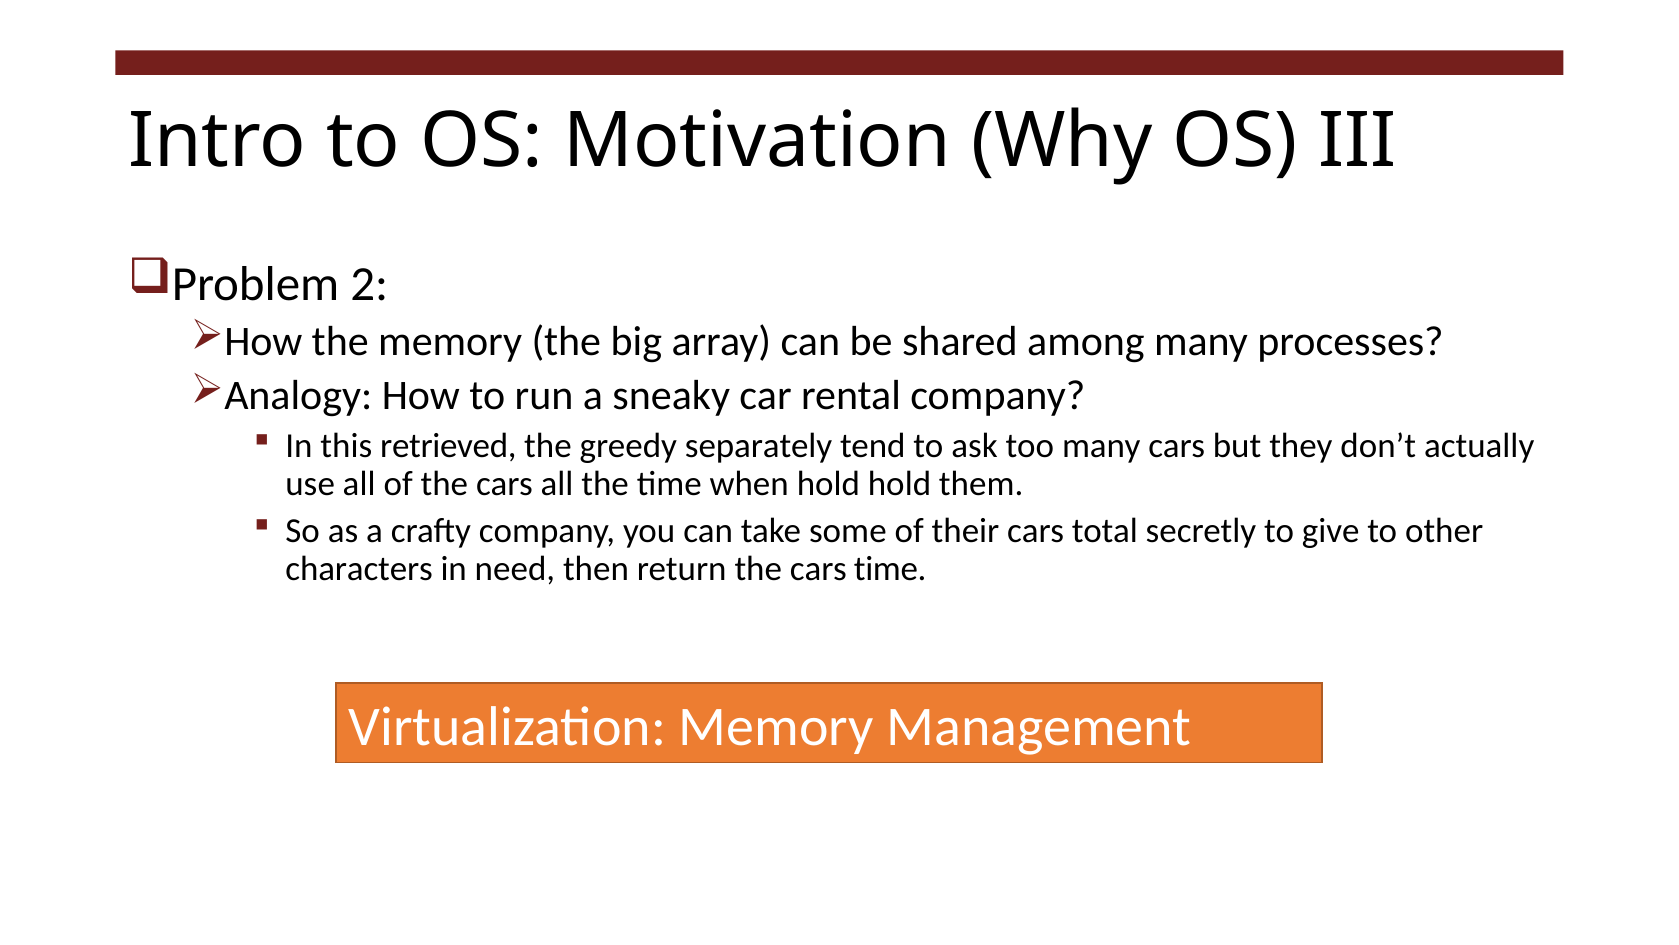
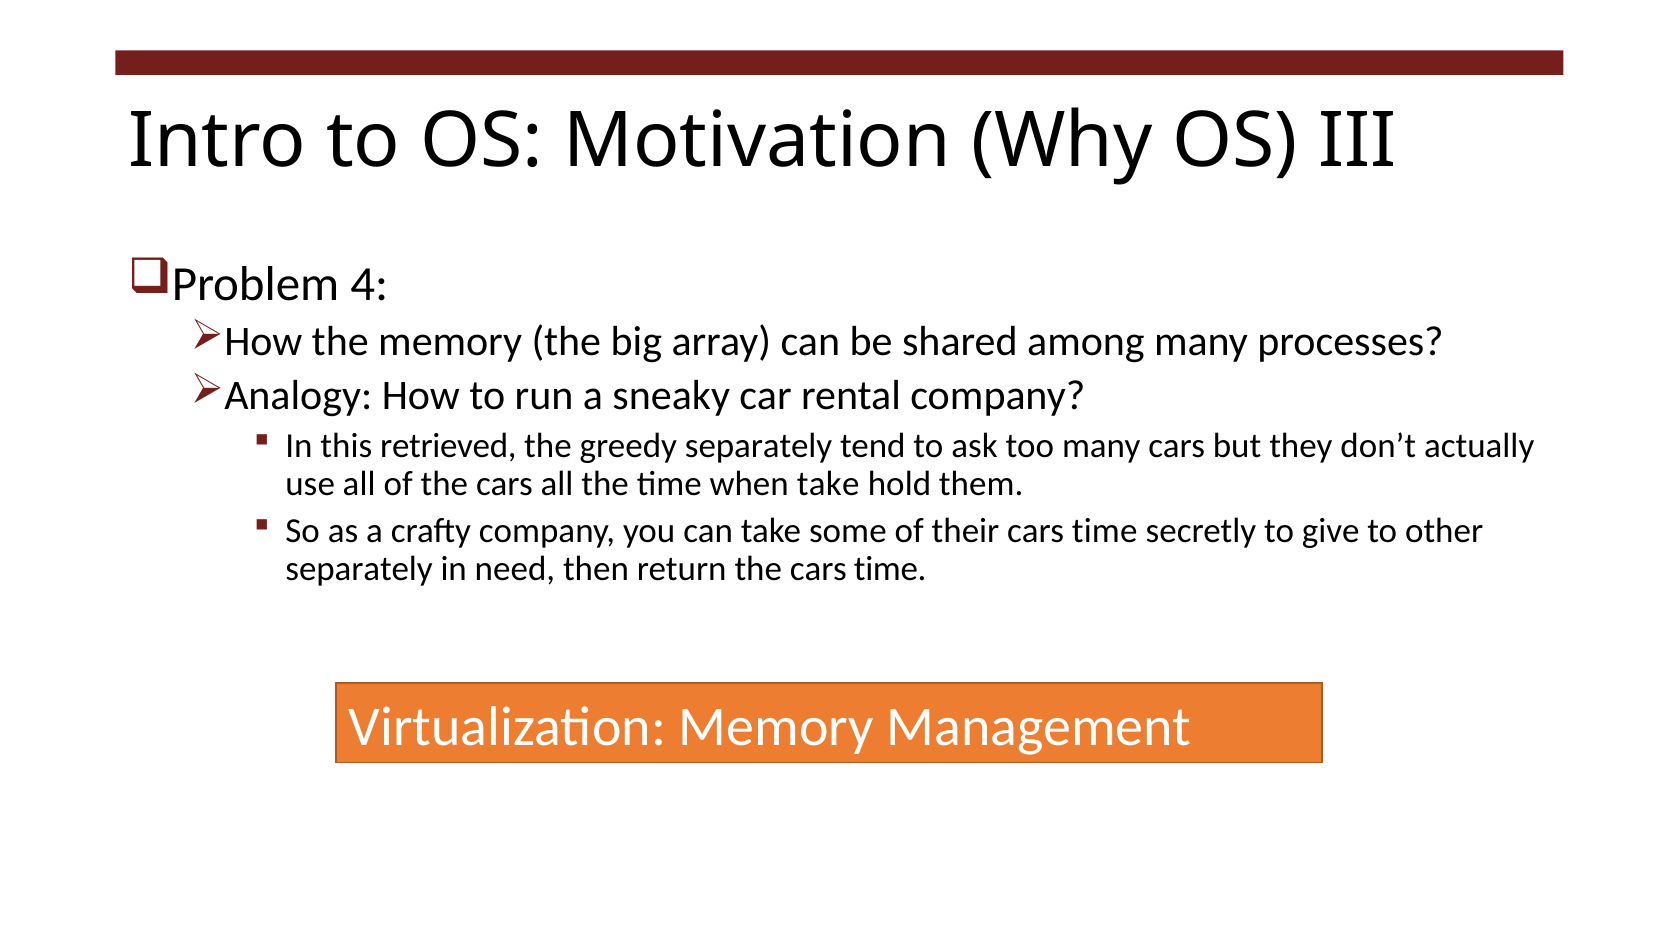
2: 2 -> 4 (369, 284)
when hold: hold -> take (828, 484)
their cars total: total -> time (1105, 530)
characters: characters -> separately (359, 568)
